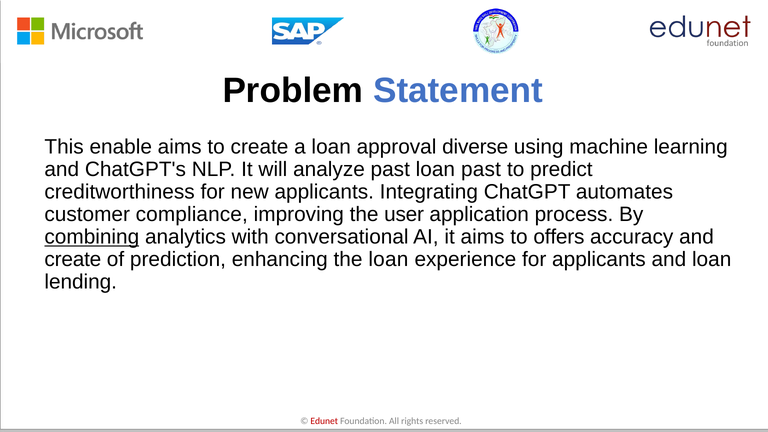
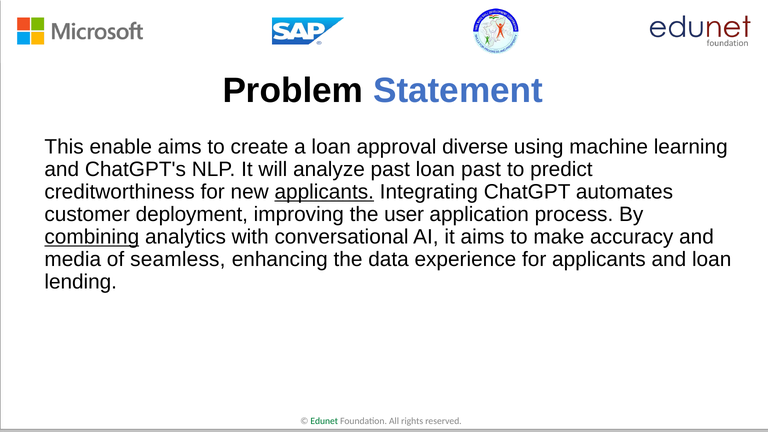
applicants underline: none -> present (324, 192)
compliance: compliance -> deployment (192, 215)
offers: offers -> make (559, 237)
create: create -> media (73, 260)
prediction: prediction -> seamless (178, 260)
the loan: loan -> data (388, 260)
Edunet colour: red -> green (324, 421)
